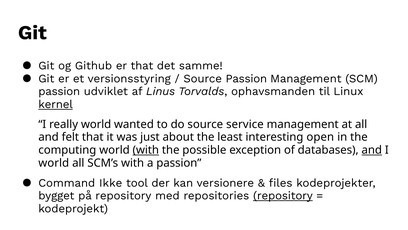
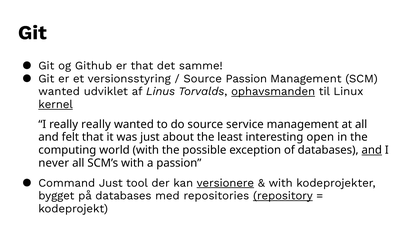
passion: passion -> wanted (59, 91)
ophavsmanden underline: none -> present (273, 91)
really world: world -> really (96, 124)
with underline: present -> none (146, 150)
world: world -> never (54, 163)
Command Ikke: Ikke -> Just (111, 183)
versionere underline: none -> present (225, 183)
files: files -> with (281, 183)
på repository: repository -> databases (123, 195)
